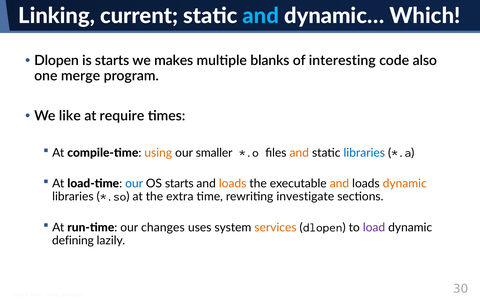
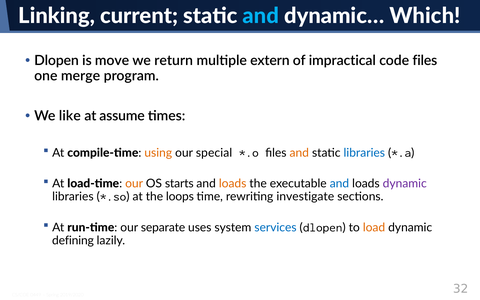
is starts: starts -> move (112, 61)
makes: makes -> return (174, 61)
blanks: blanks -> extern (270, 61)
interesting: interesting -> impractical (342, 61)
code also: also -> files (425, 61)
require: require -> assume (122, 116)
smaller: smaller -> special (214, 153)
our colour: blue -> orange (134, 184)
and colour: orange -> blue (339, 184)
dynamic colour: orange -> purple (405, 184)
extra: extra -> loops (180, 197)
changes: changes -> separate (163, 227)
services colour: orange -> blue (275, 227)
load colour: purple -> orange (374, 227)
30: 30 -> 32 (461, 289)
